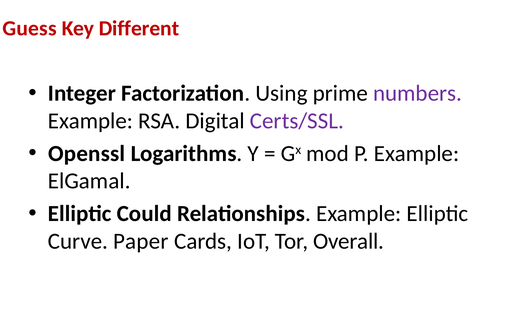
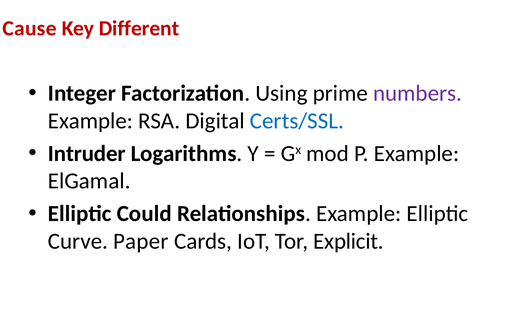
Guess: Guess -> Cause (30, 28)
Certs/SSL colour: purple -> blue (297, 121)
Openssl: Openssl -> Intruder (87, 154)
Overall: Overall -> Explicit (349, 242)
